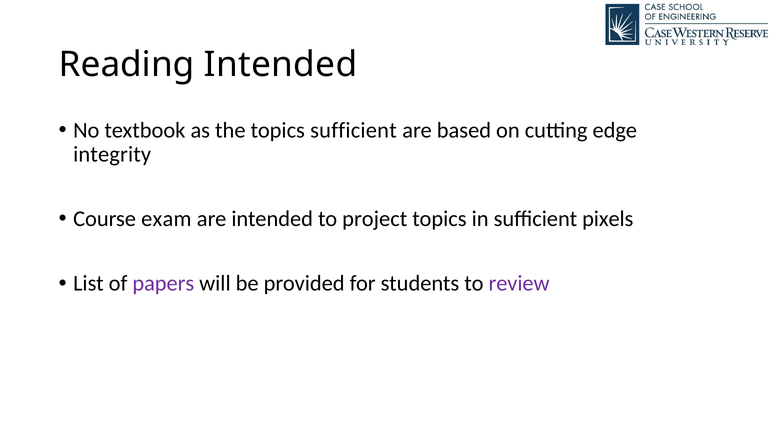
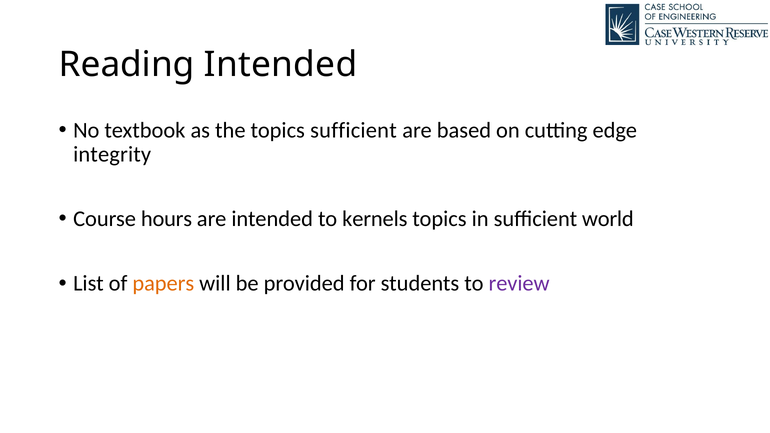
exam: exam -> hours (167, 219)
project: project -> kernels (375, 219)
pixels: pixels -> world (608, 219)
papers colour: purple -> orange (163, 284)
